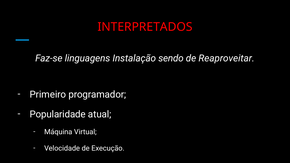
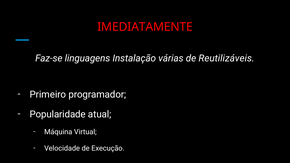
INTERPRETADOS: INTERPRETADOS -> IMEDIATAMENTE (145, 27)
sendo: sendo -> várias (171, 58)
Reaproveitar: Reaproveitar -> Reutilizáveis (226, 58)
